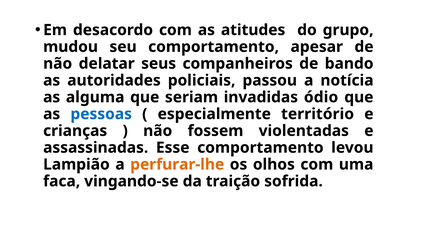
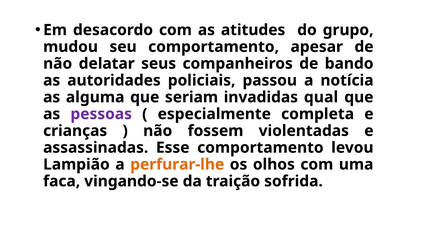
ódio: ódio -> qual (321, 97)
pessoas colour: blue -> purple (101, 114)
território: território -> completa (318, 114)
